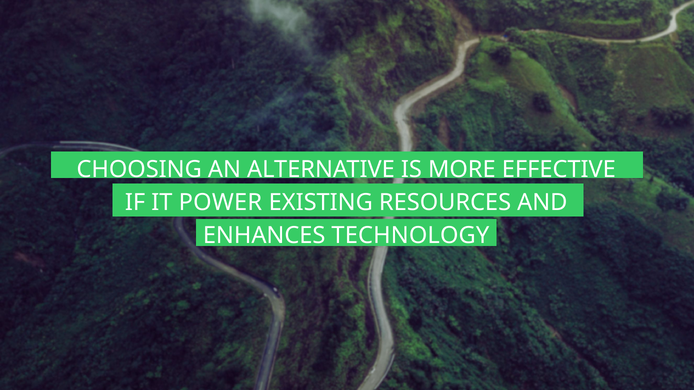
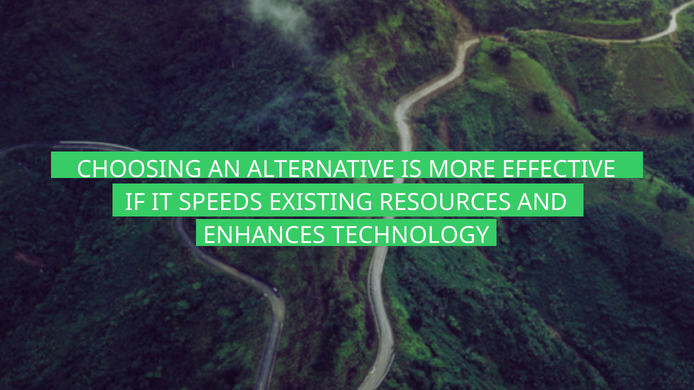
POWER: POWER -> SPEEDS (221, 203)
